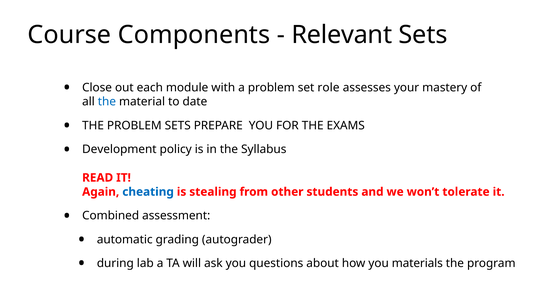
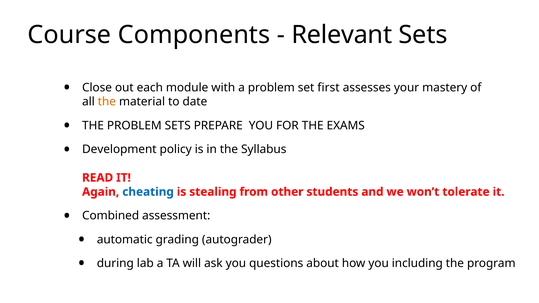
role: role -> first (329, 88)
the colour: blue -> orange (107, 102)
materials: materials -> including (417, 263)
